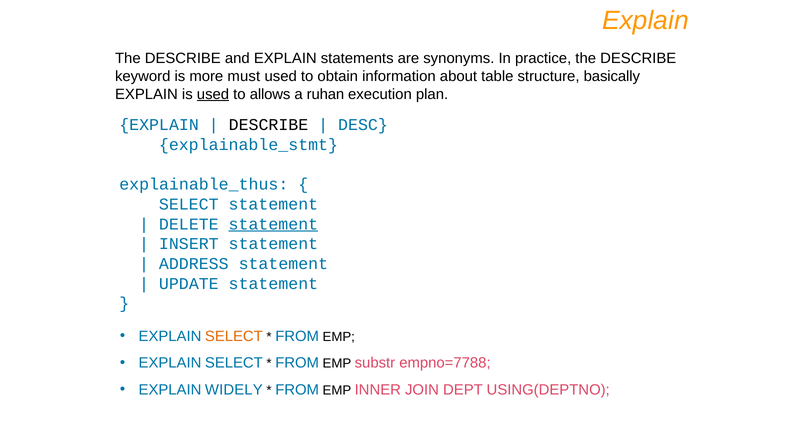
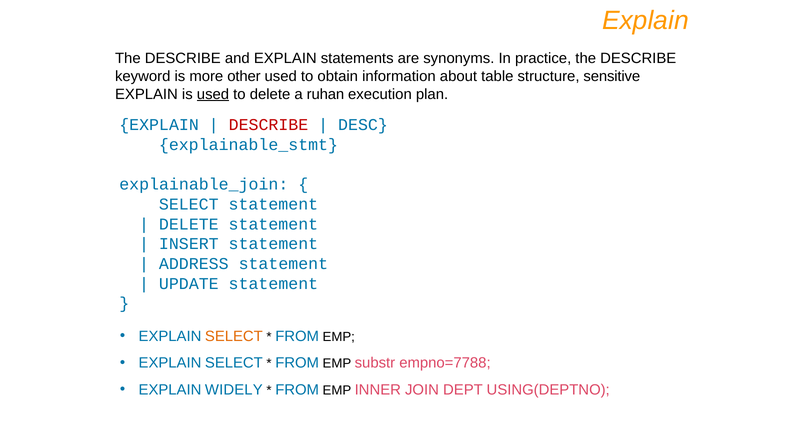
must: must -> other (244, 77)
basically: basically -> sensitive (612, 77)
to allows: allows -> delete (270, 94)
DESCRIBE colour: black -> red (268, 125)
explainable_thus: explainable_thus -> explainable_join (204, 185)
statement underline: present -> none (273, 224)
